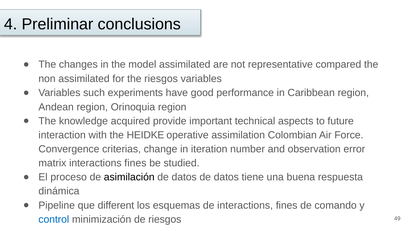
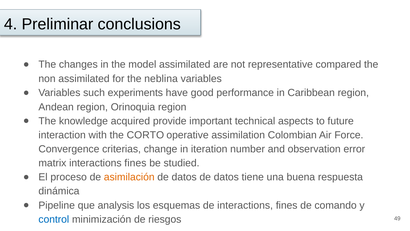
the riesgos: riesgos -> neblina (161, 79)
HEIDKE: HEIDKE -> CORTO (145, 135)
asimilación colour: black -> orange (129, 177)
different: different -> analysis (116, 205)
